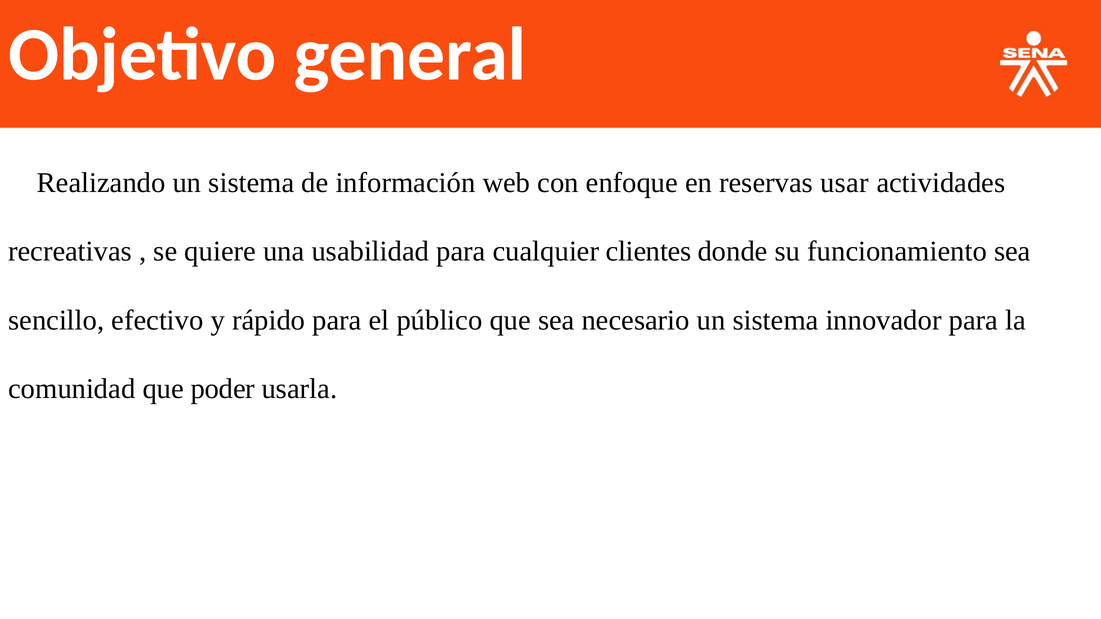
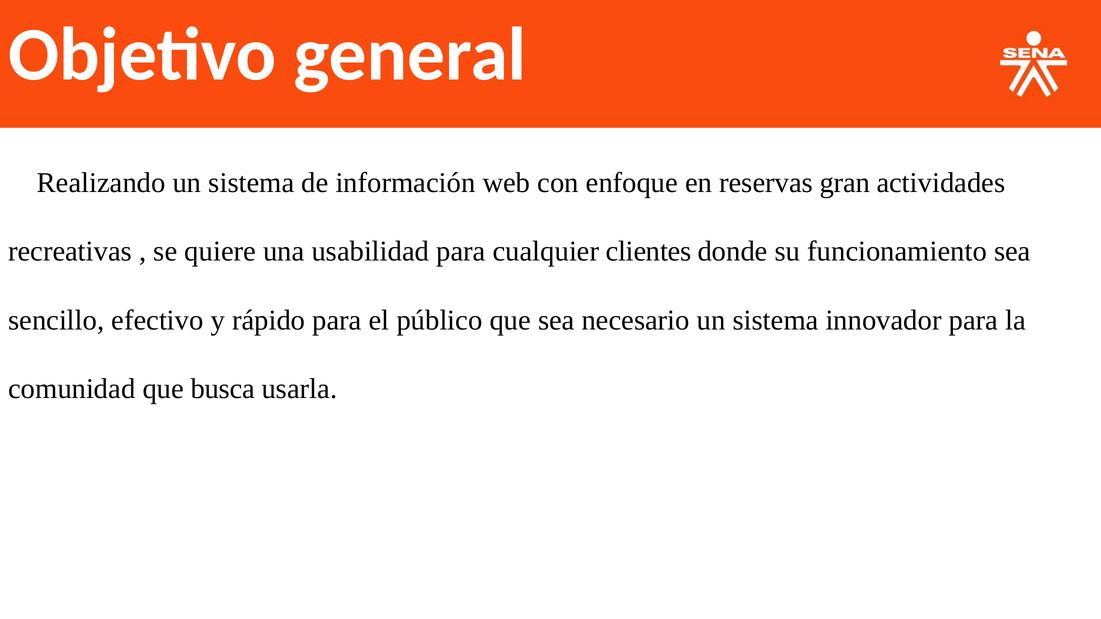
usar: usar -> gran (845, 183)
poder: poder -> busca (223, 389)
